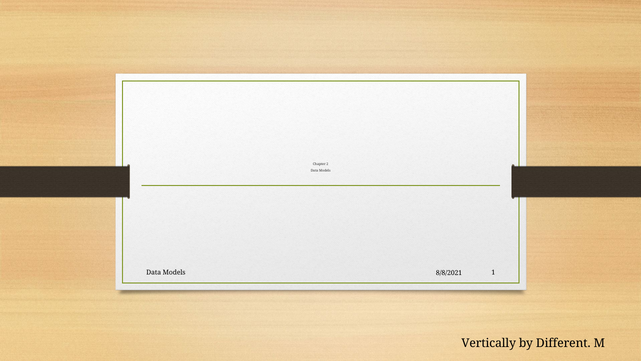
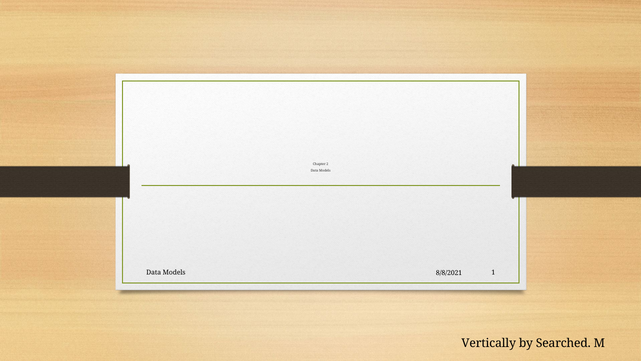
Different: Different -> Searched (563, 343)
